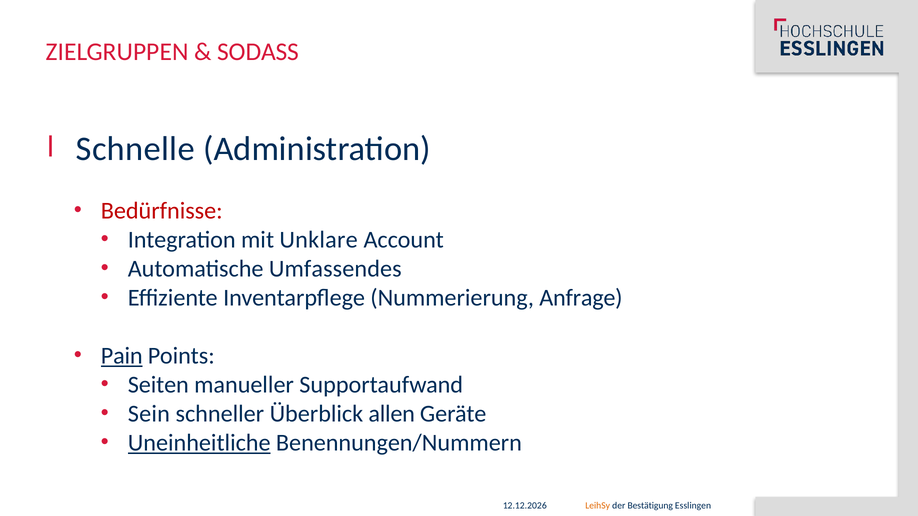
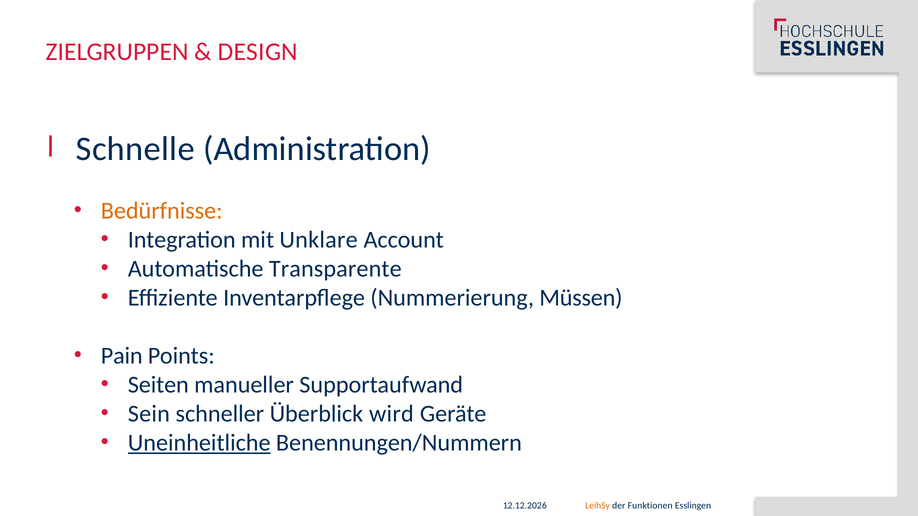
SODASS: SODASS -> DESIGN (258, 52)
Bedürfnisse colour: red -> orange (162, 211)
Umfassendes: Umfassendes -> Transparente (335, 269)
Anfrage: Anfrage -> Müssen (581, 298)
Pain underline: present -> none (122, 356)
allen: allen -> wird (391, 414)
Bestätigung: Bestätigung -> Funktionen (650, 506)
